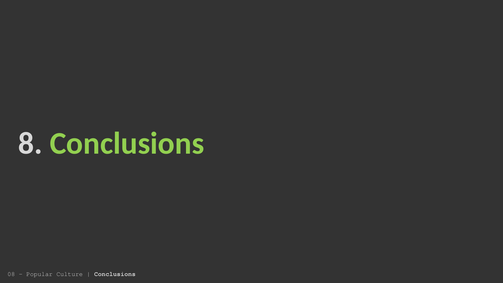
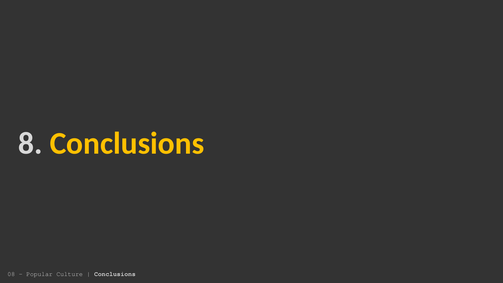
Conclusions colour: light green -> yellow (127, 143)
